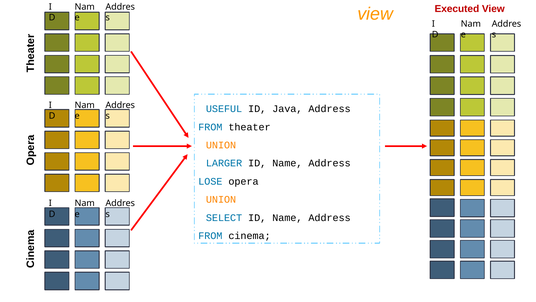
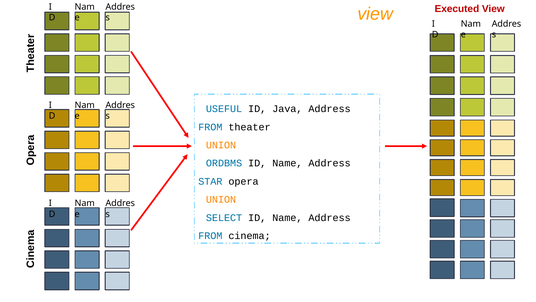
LARGER: LARGER -> ORDBMS (224, 163)
LOSE: LOSE -> STAR (210, 181)
